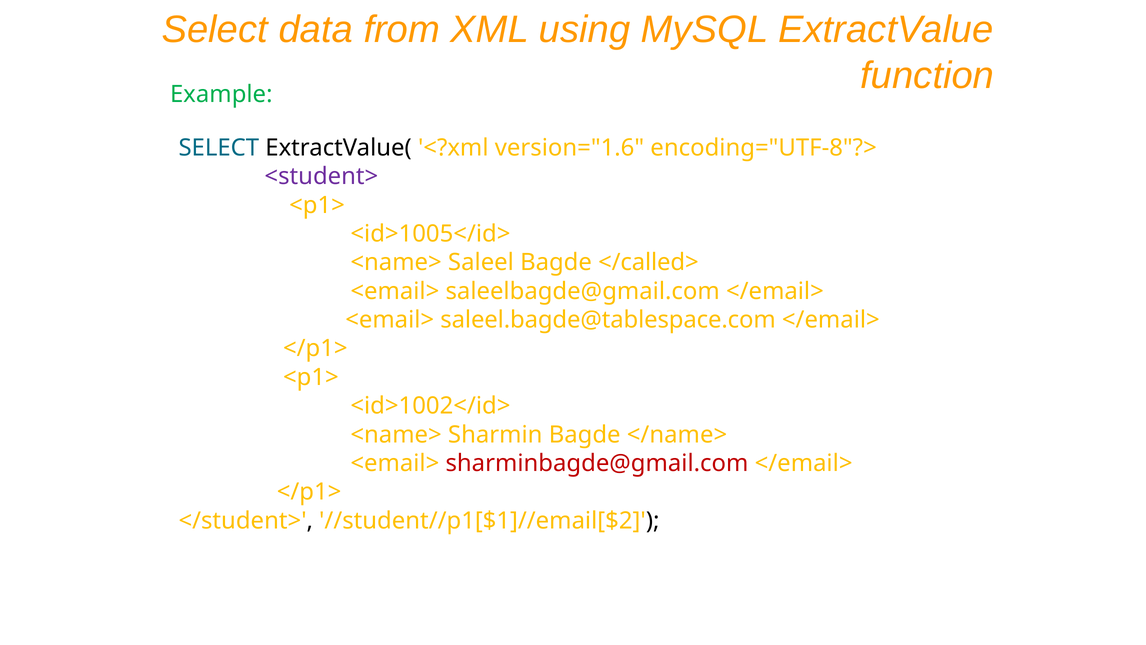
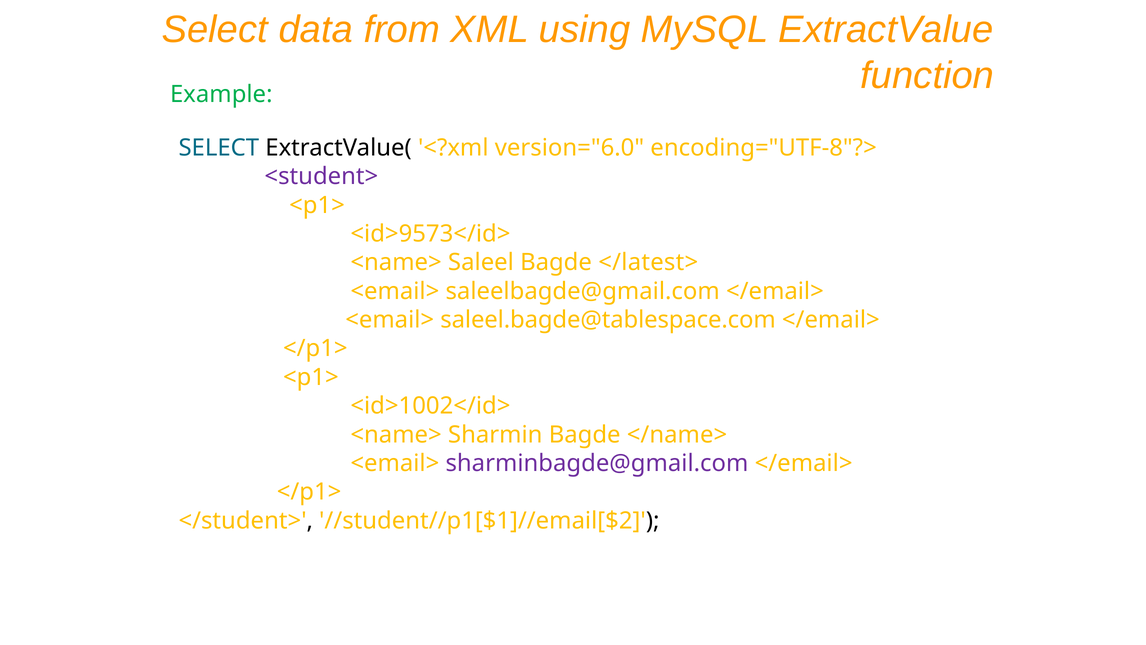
version="1.6: version="1.6 -> version="6.0 (569, 148)
<id>1005</id>: <id>1005</id> -> <id>9573</id> (430, 234)
</called>: </called> -> </latest> (648, 262)
sharminbagde@gmail.com colour: red -> purple (597, 463)
